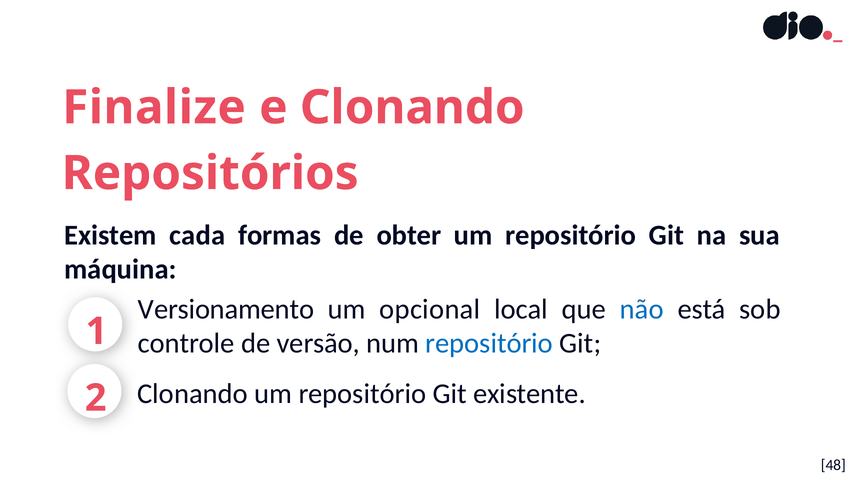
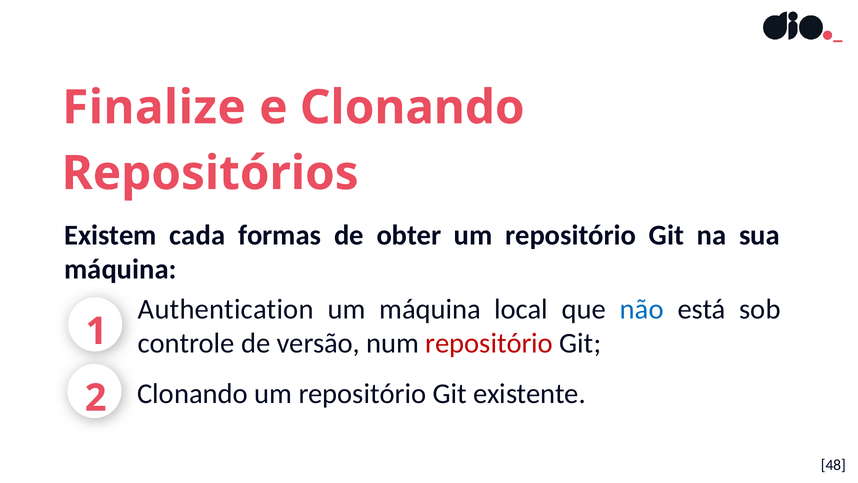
Versionamento: Versionamento -> Authentication (226, 309)
um opcional: opcional -> máquina (430, 309)
repositório colour: blue -> red (489, 343)
